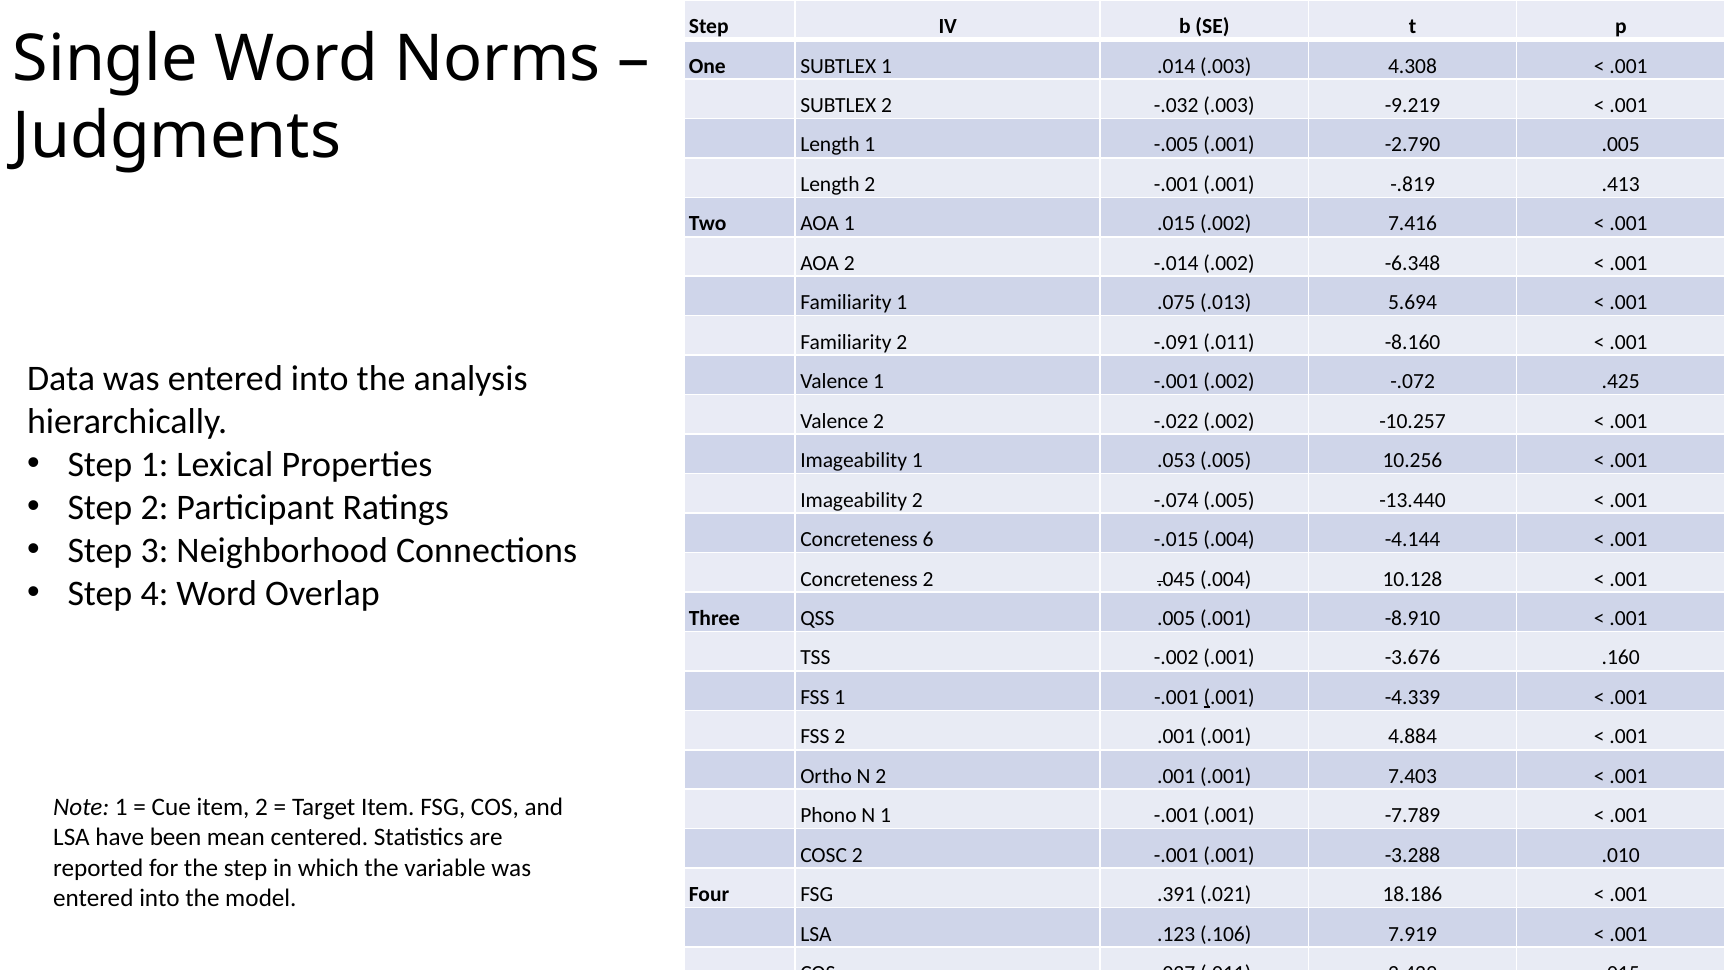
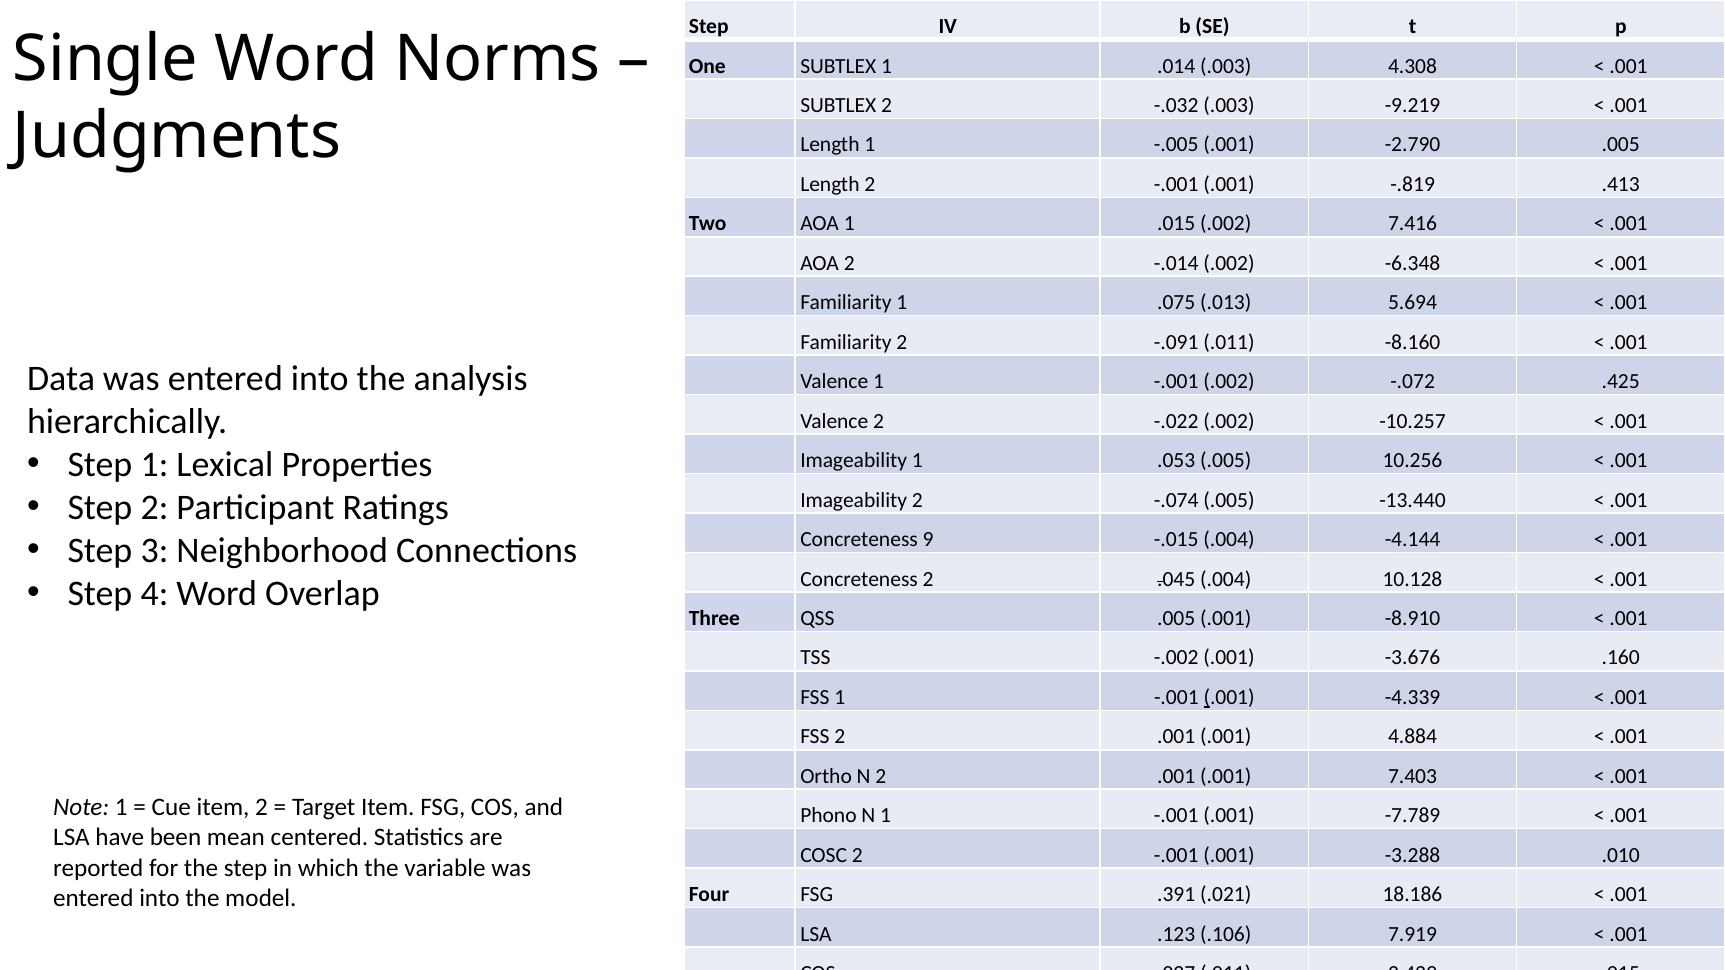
6: 6 -> 9 (928, 540)
